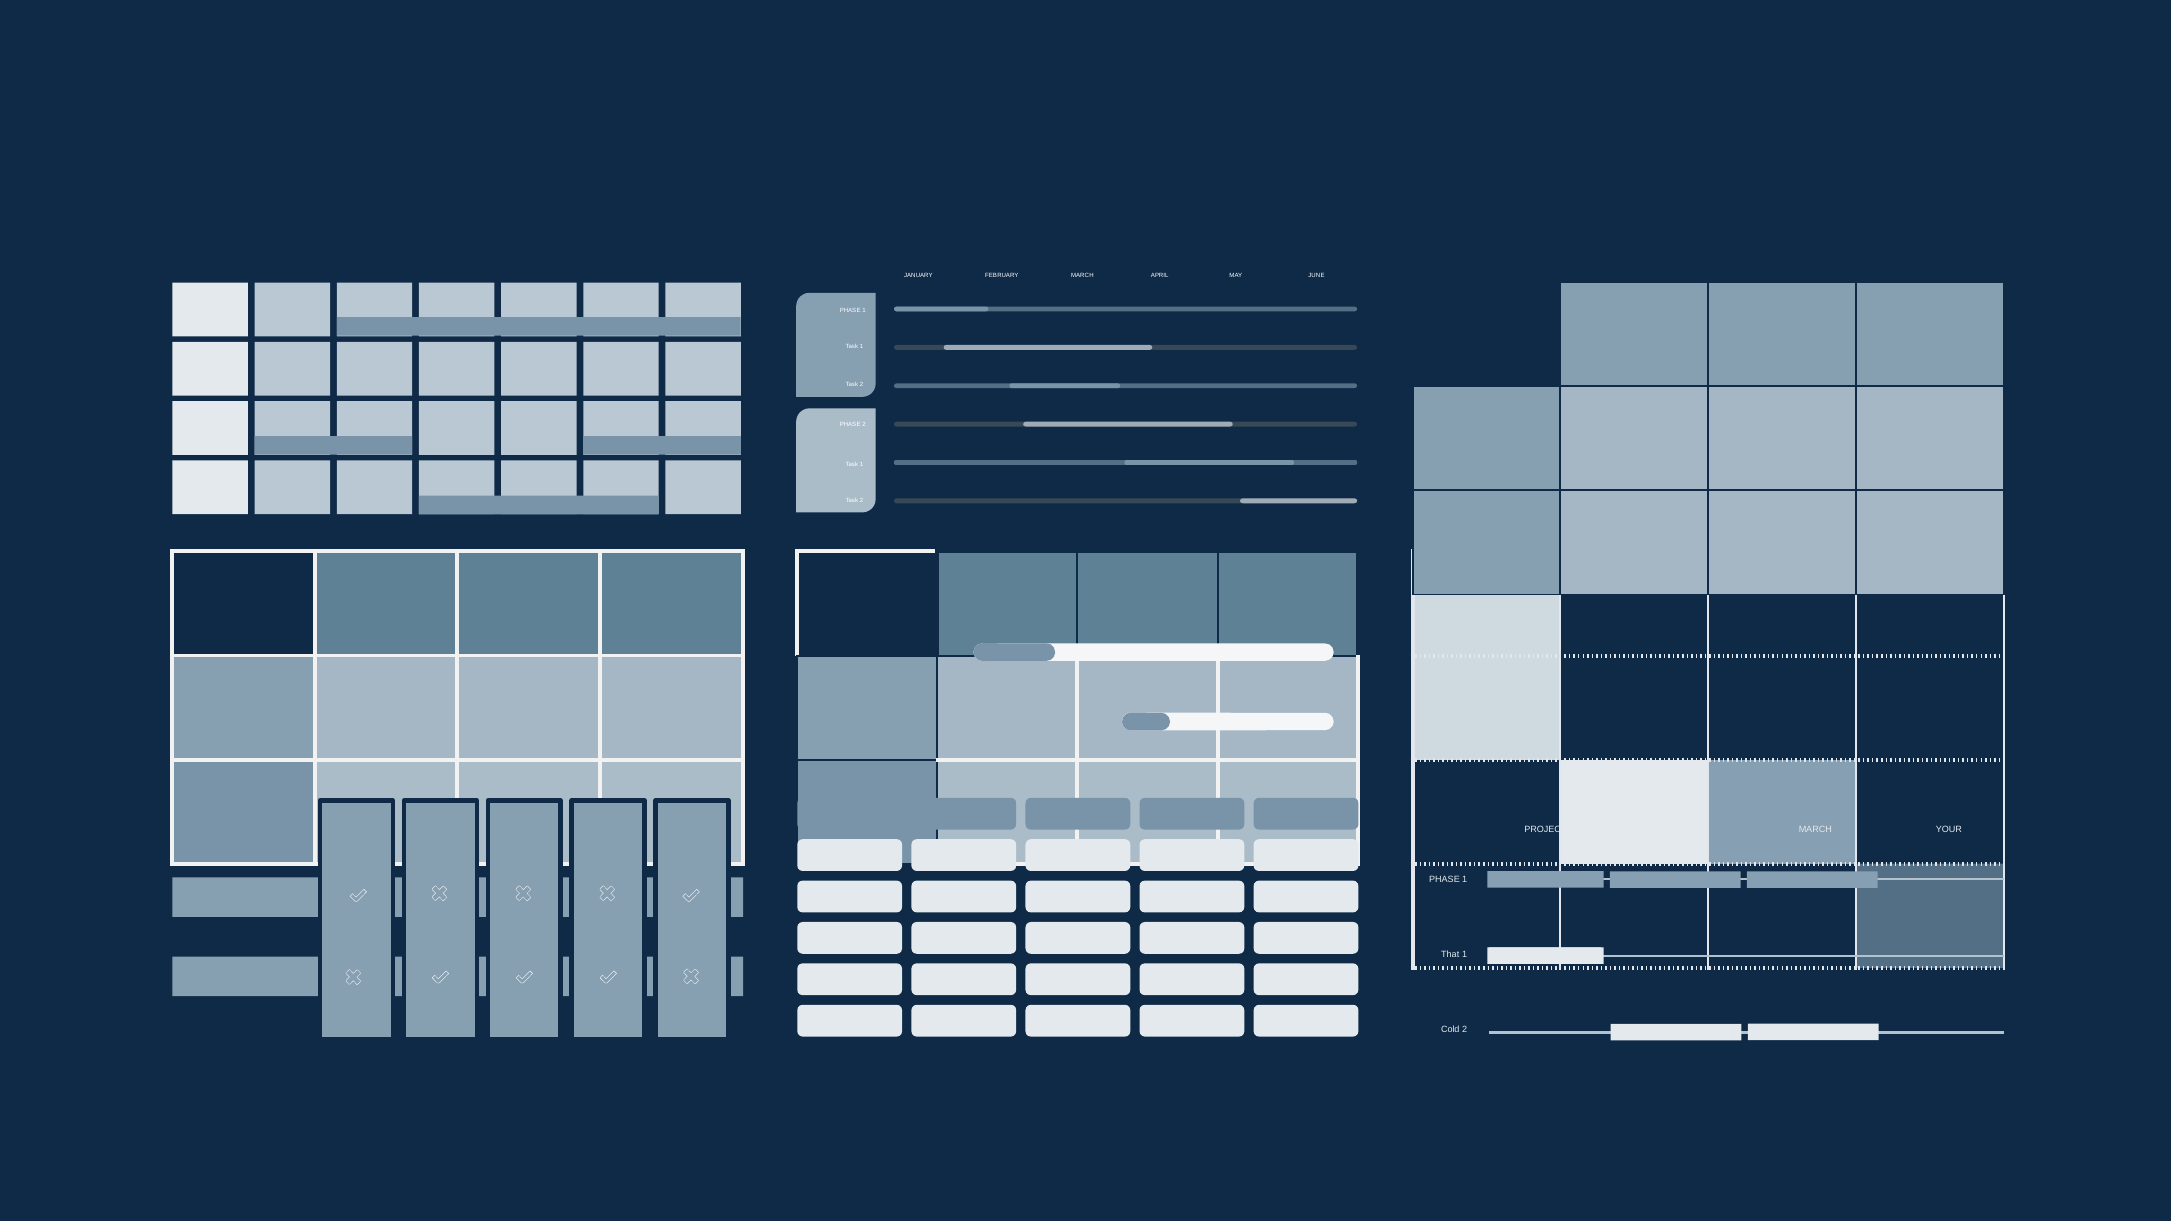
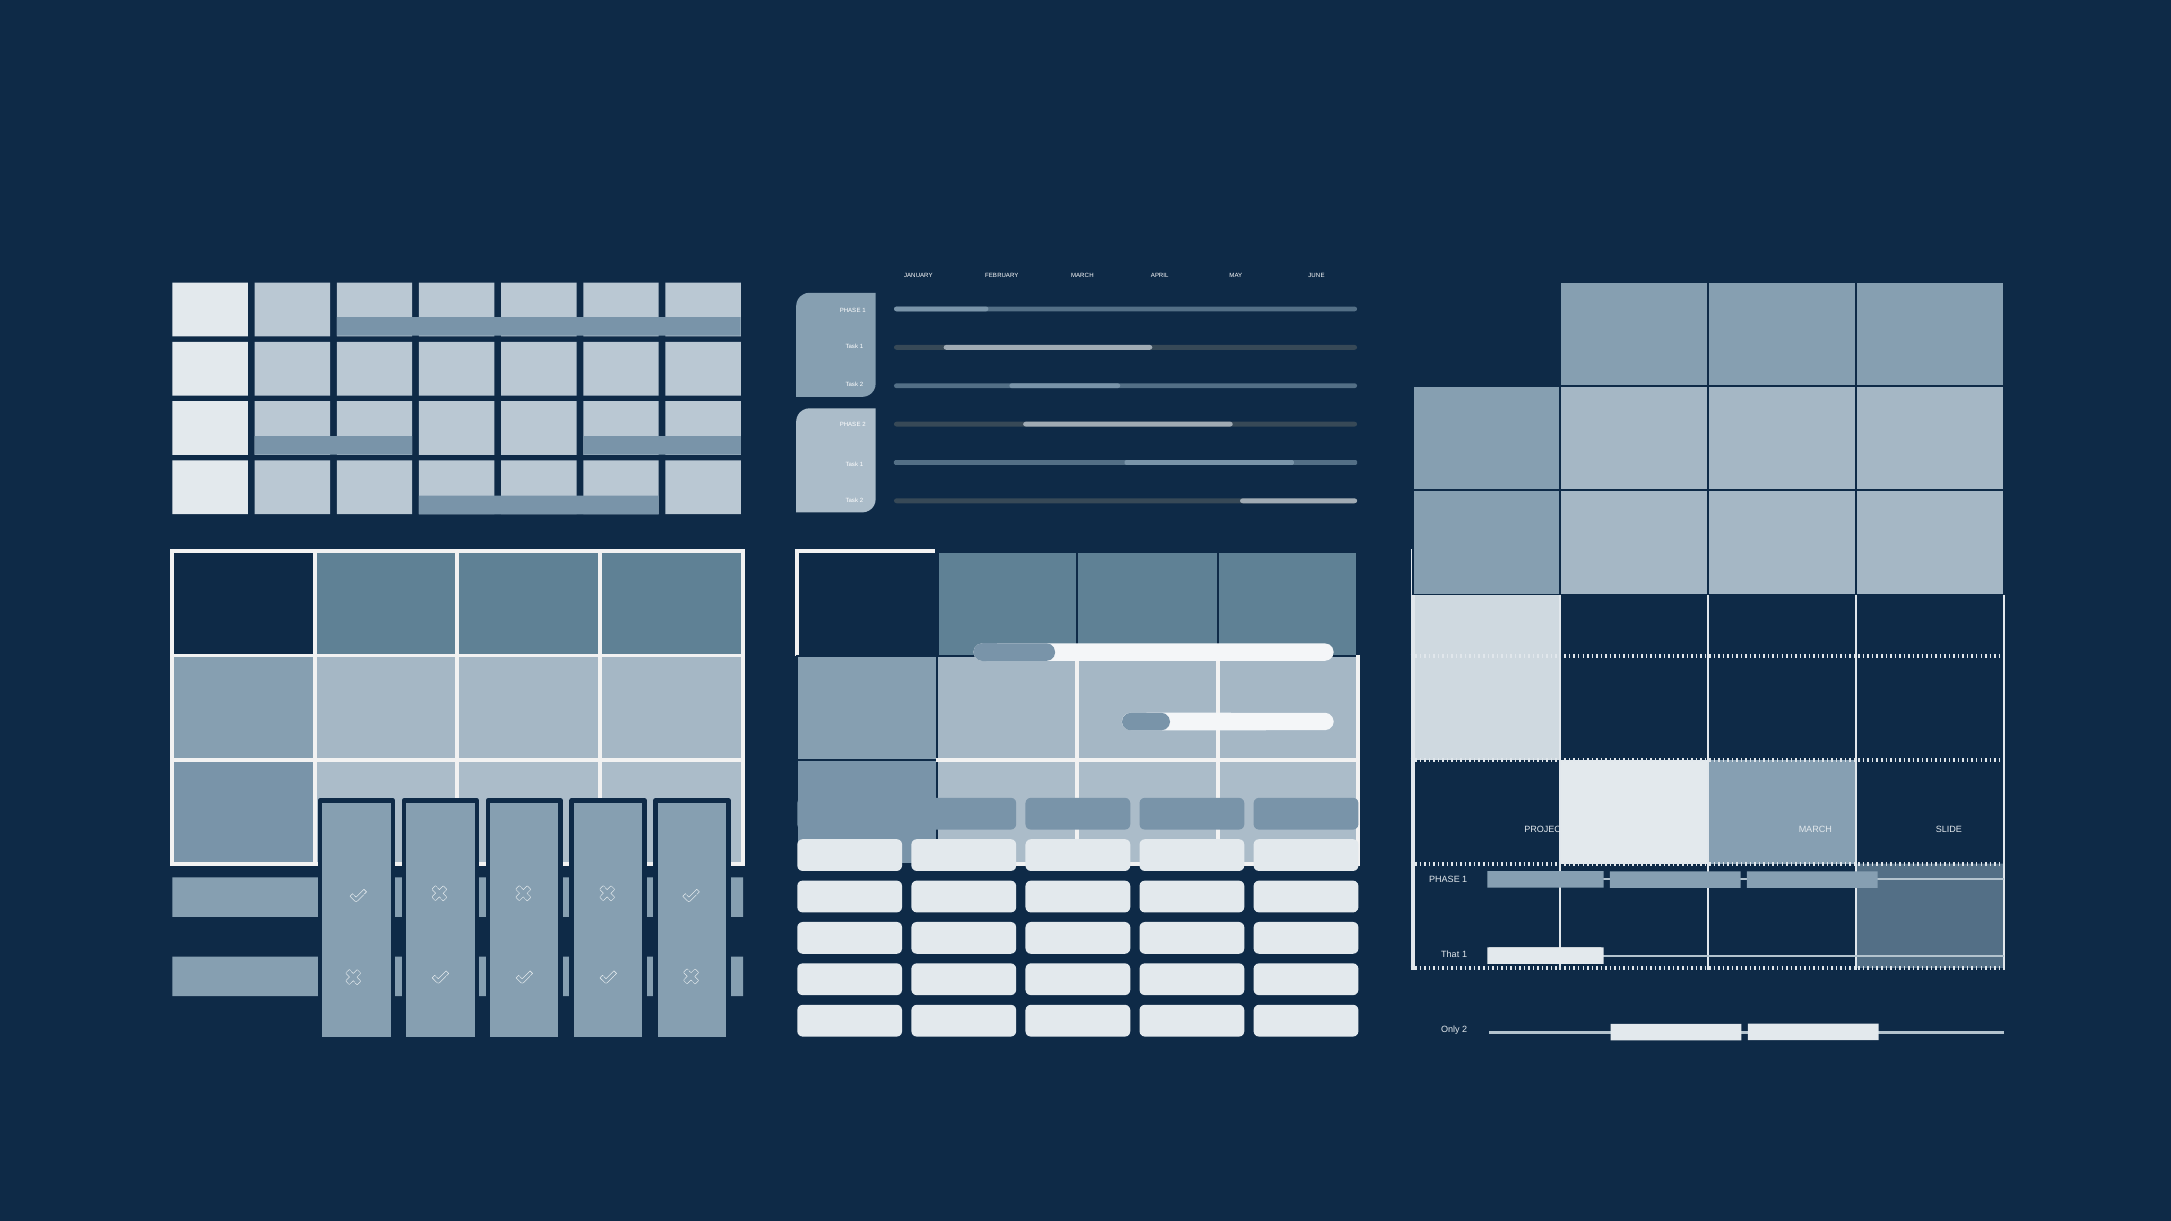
YOUR: YOUR -> SLIDE (1949, 830)
Cold: Cold -> Only (1450, 1030)
